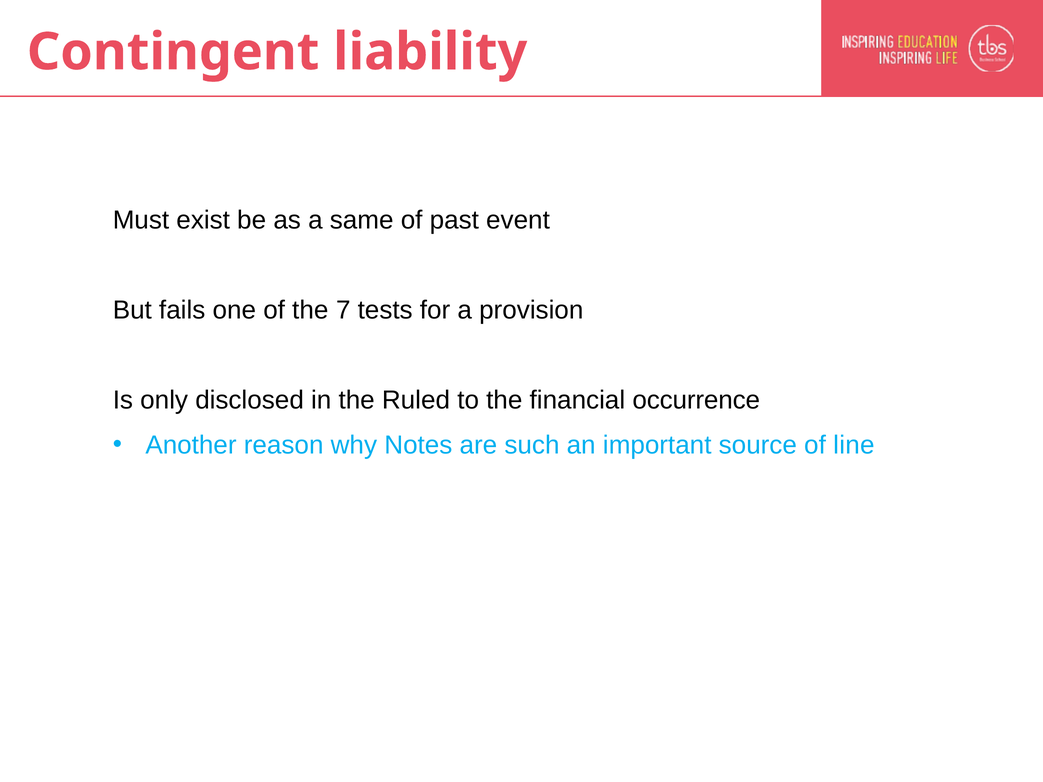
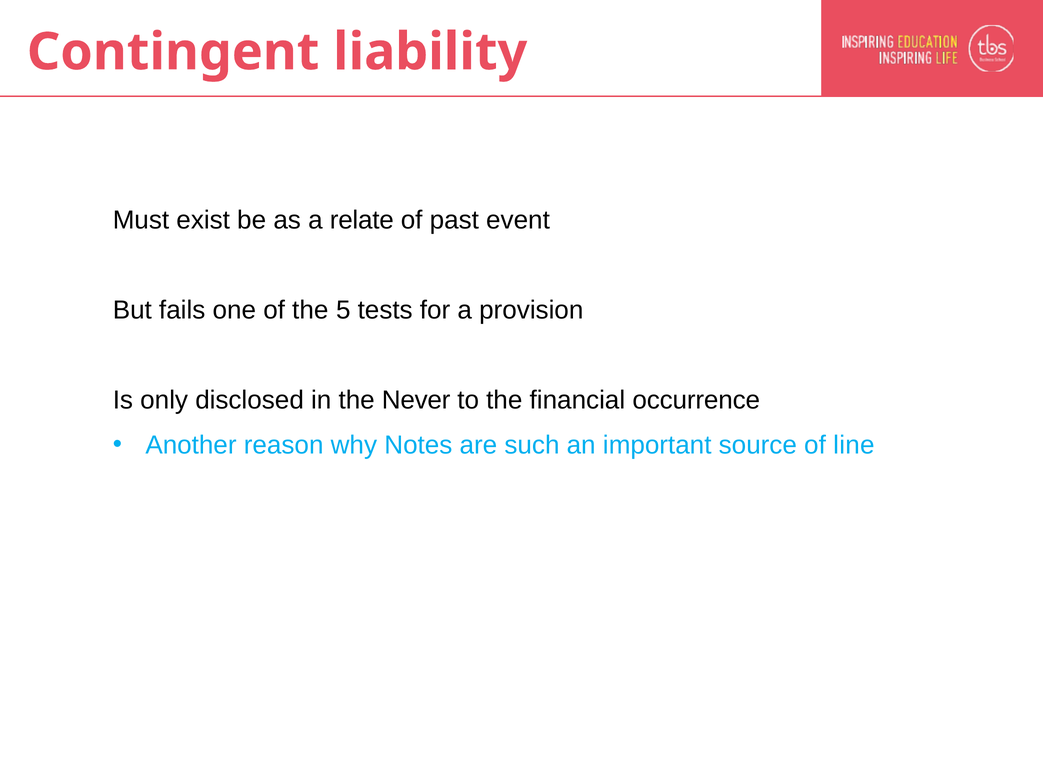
same: same -> relate (362, 220)
7: 7 -> 5 (343, 310)
Ruled: Ruled -> Never (416, 400)
